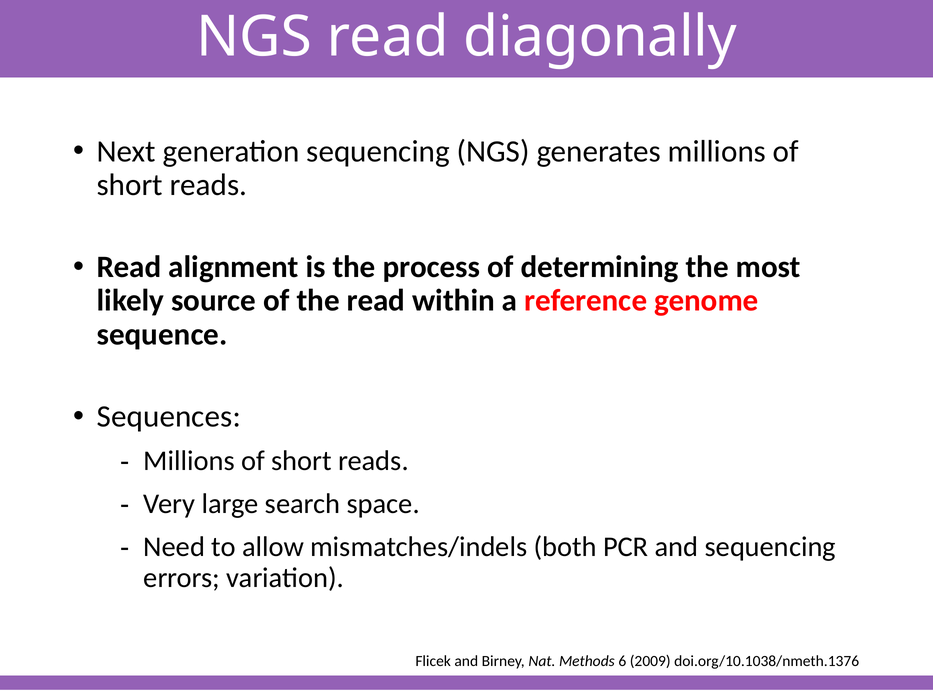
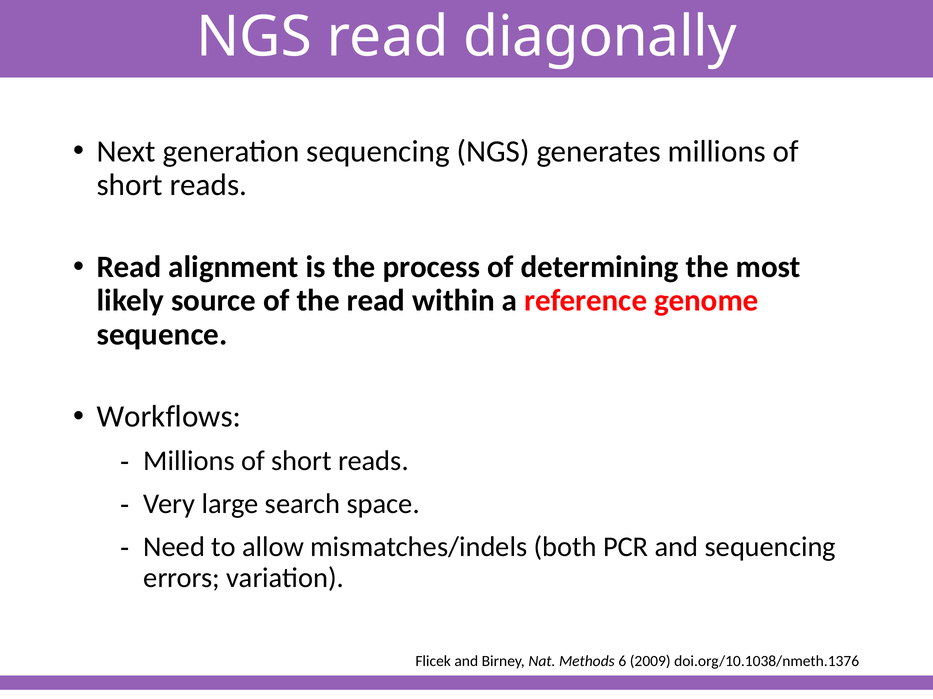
Sequences: Sequences -> Workflows (169, 417)
